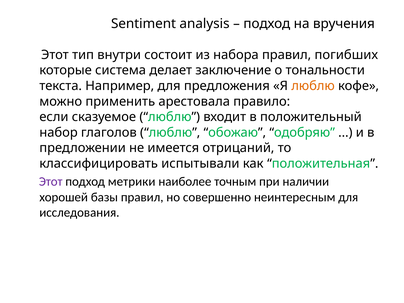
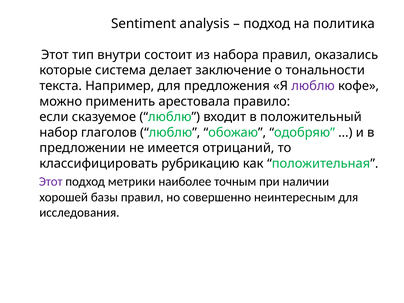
вручения: вручения -> политика (344, 24)
погибших: погибших -> оказались (346, 55)
люблю colour: orange -> purple (313, 86)
испытывали: испытывали -> рубрикацию (200, 164)
